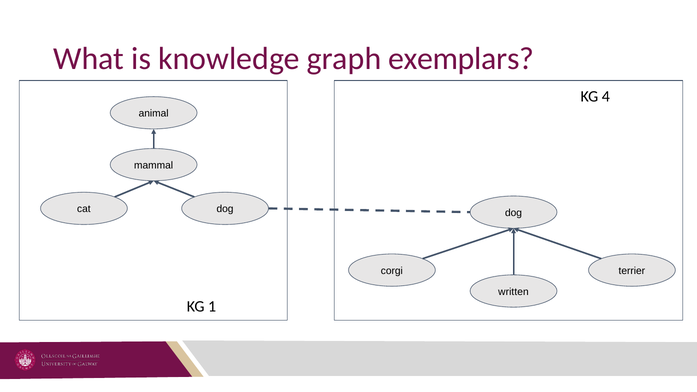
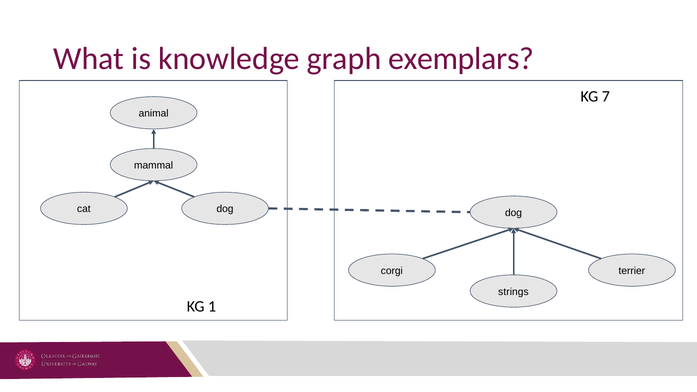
4: 4 -> 7 (606, 96)
written: written -> strings (513, 292)
